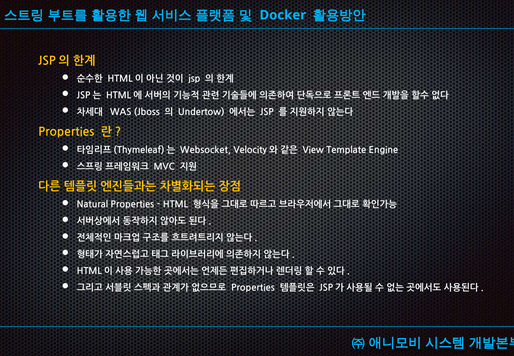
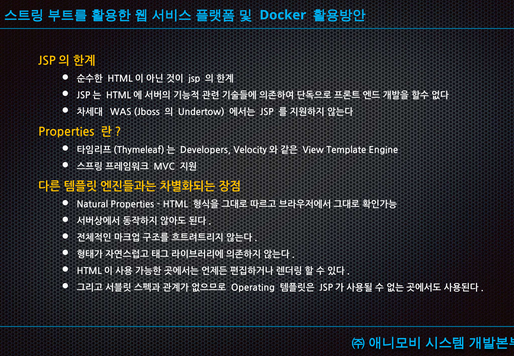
Websocket: Websocket -> Developers (205, 150)
Properties: Properties -> Operating (253, 288)
